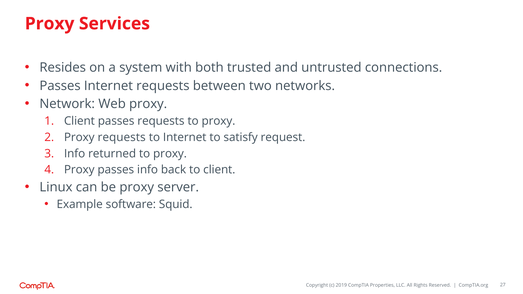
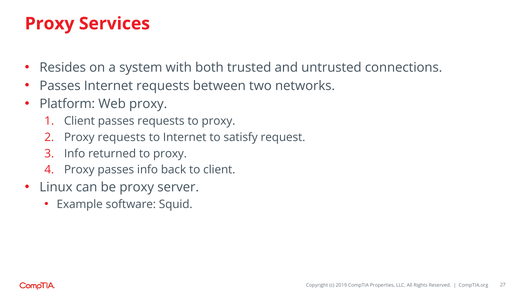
Network: Network -> Platform (67, 104)
